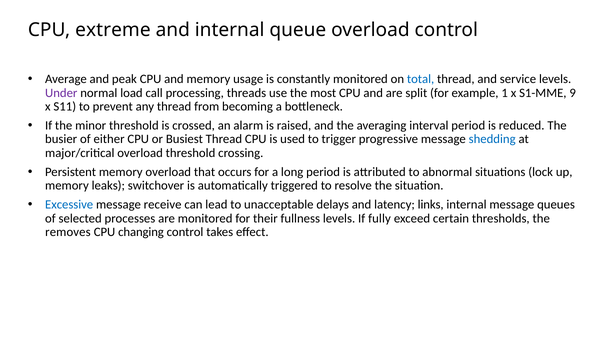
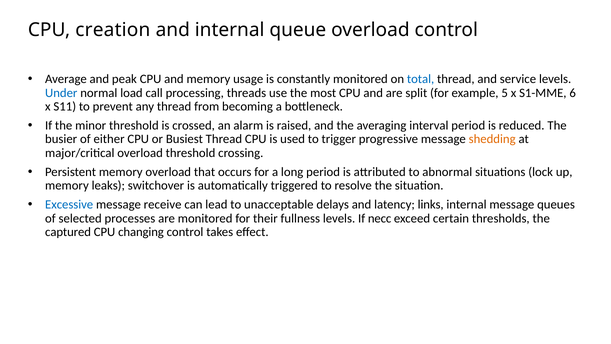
extreme: extreme -> creation (113, 30)
Under colour: purple -> blue (61, 93)
1: 1 -> 5 (505, 93)
9: 9 -> 6 (573, 93)
shedding colour: blue -> orange (492, 139)
fully: fully -> necc (380, 218)
removes: removes -> captured (68, 232)
